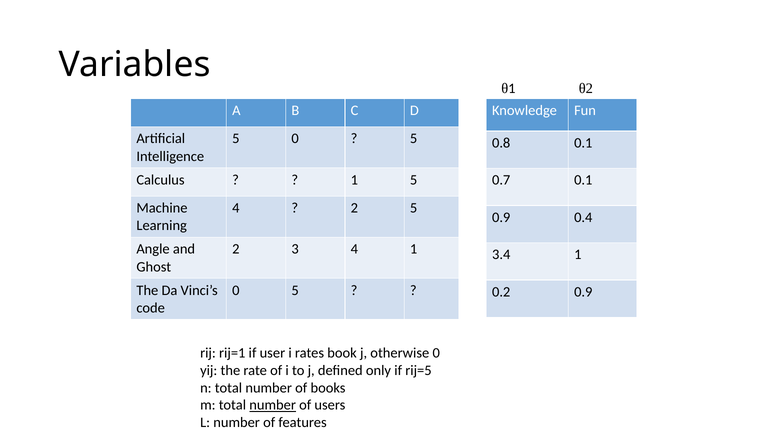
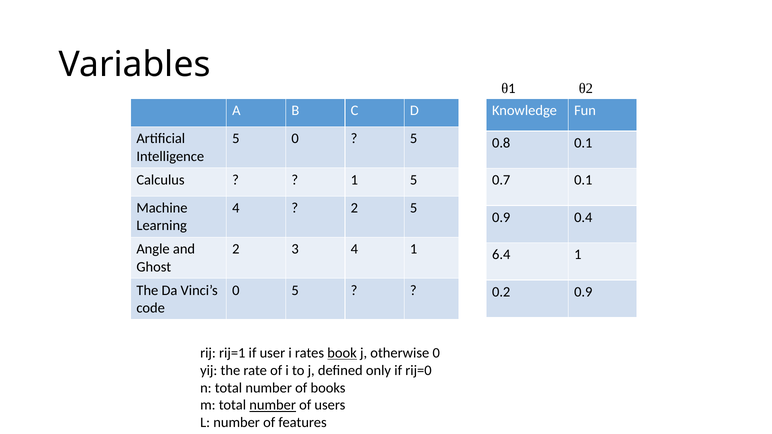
3.4: 3.4 -> 6.4 (501, 255)
book underline: none -> present (342, 353)
rij=5: rij=5 -> rij=0 (418, 371)
